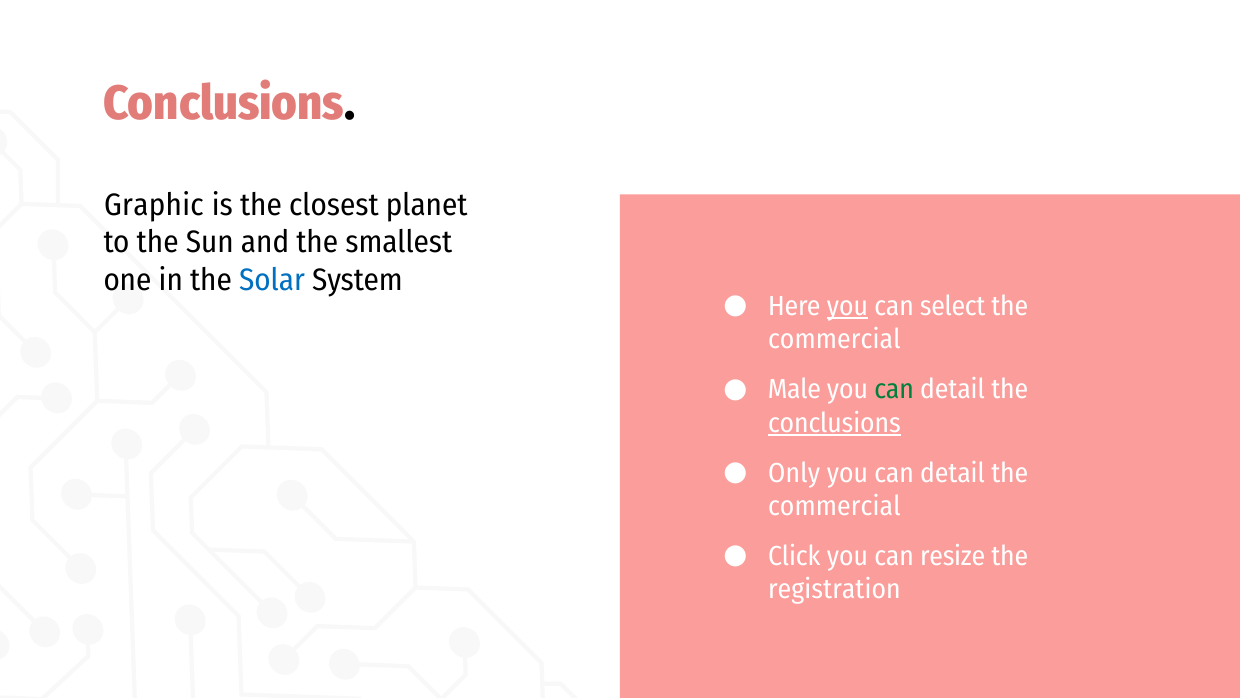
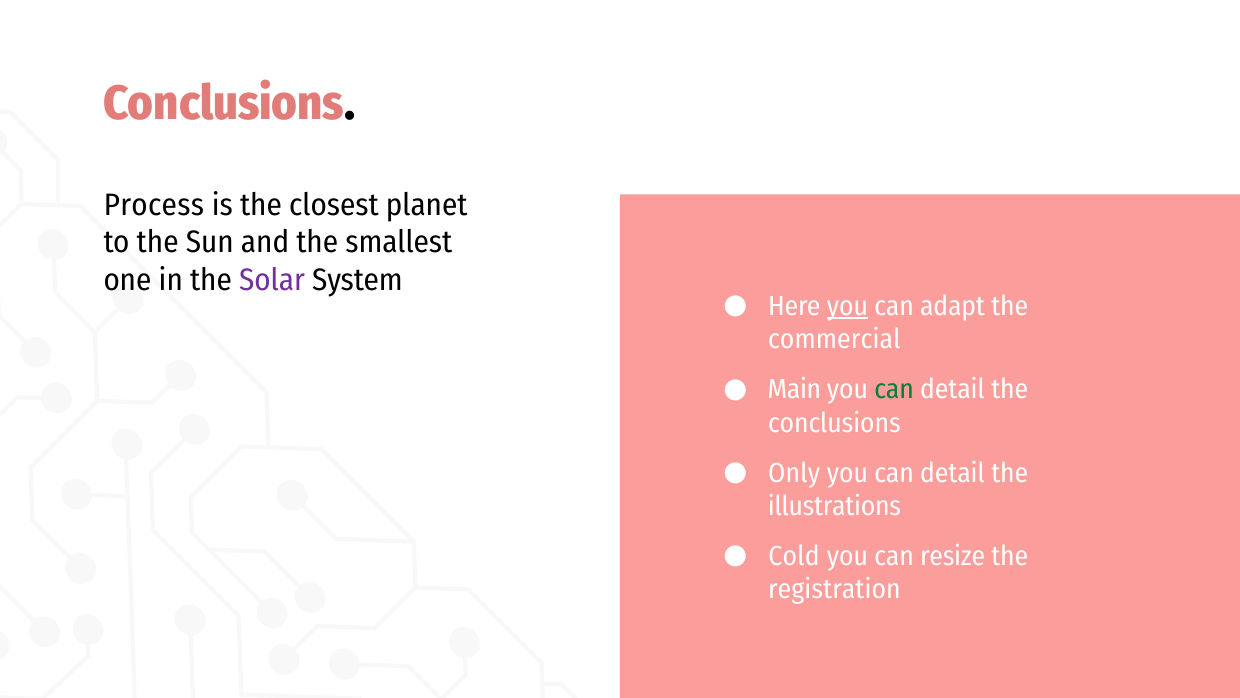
Graphic: Graphic -> Process (154, 205)
Solar colour: blue -> purple (272, 280)
select: select -> adapt (953, 306)
Male: Male -> Main (794, 390)
conclusions underline: present -> none (834, 423)
commercial: commercial -> illustrations (834, 506)
Click: Click -> Cold (794, 556)
